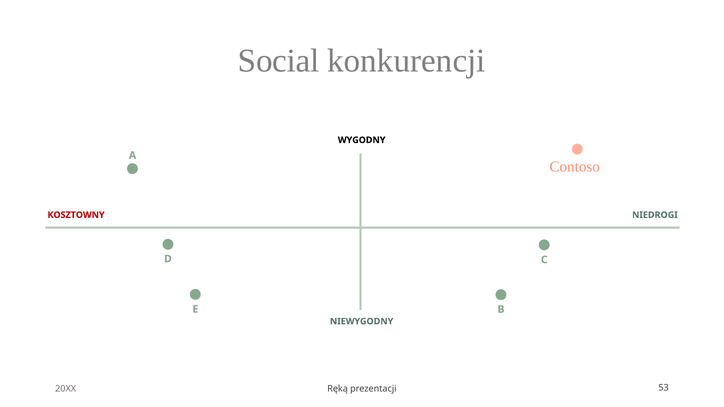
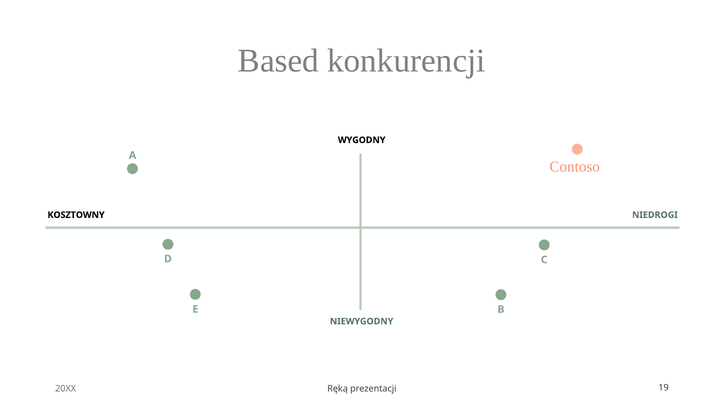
Social: Social -> Based (278, 61)
KOSZTOWNY colour: red -> black (76, 215)
53: 53 -> 19 (664, 388)
